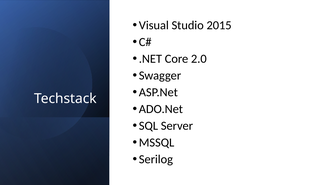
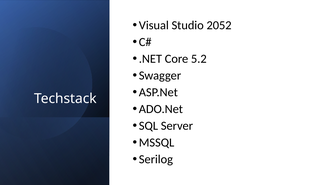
2015: 2015 -> 2052 (219, 25)
2.0: 2.0 -> 5.2 (199, 59)
